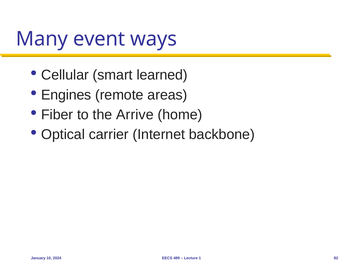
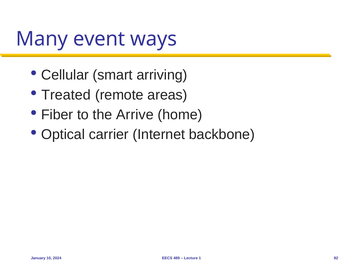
learned: learned -> arriving (162, 75)
Engines: Engines -> Treated (66, 95)
